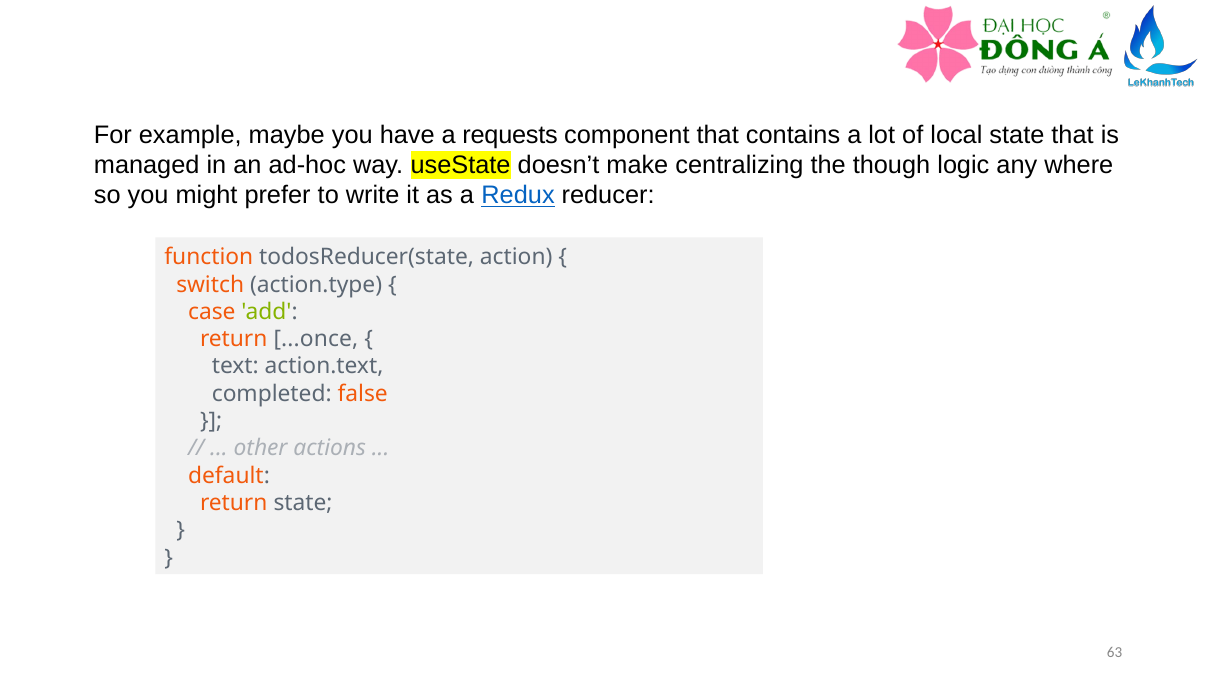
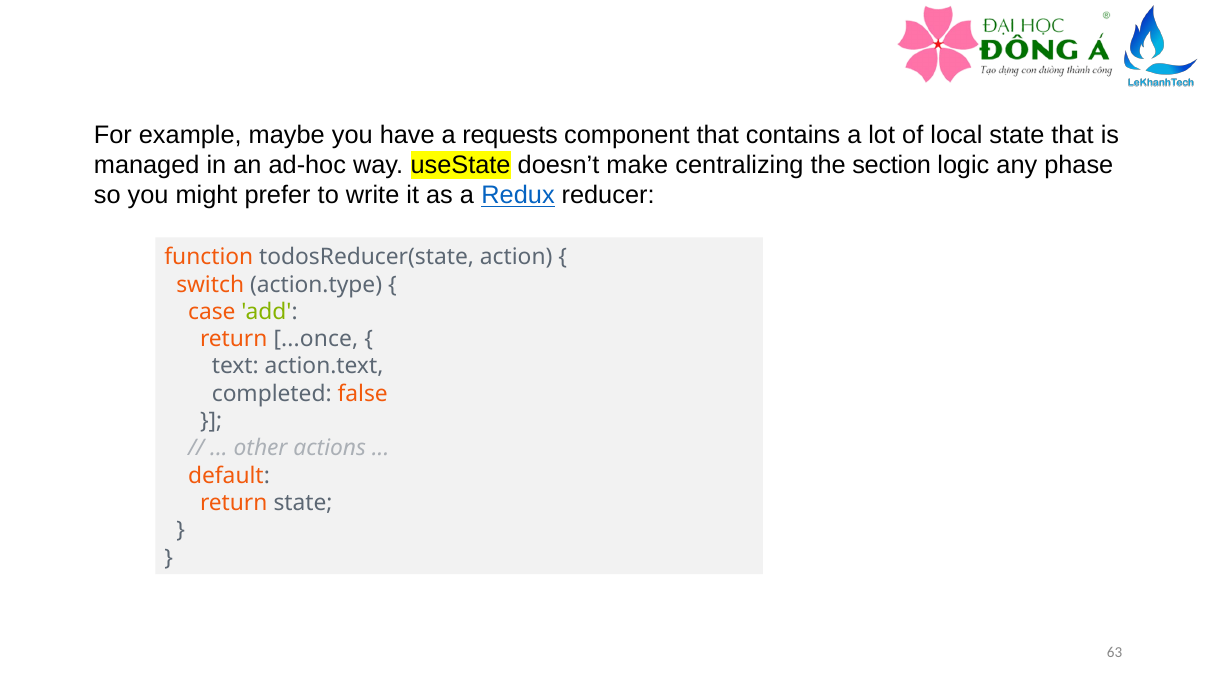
though: though -> section (892, 165)
where: where -> phase (1079, 165)
